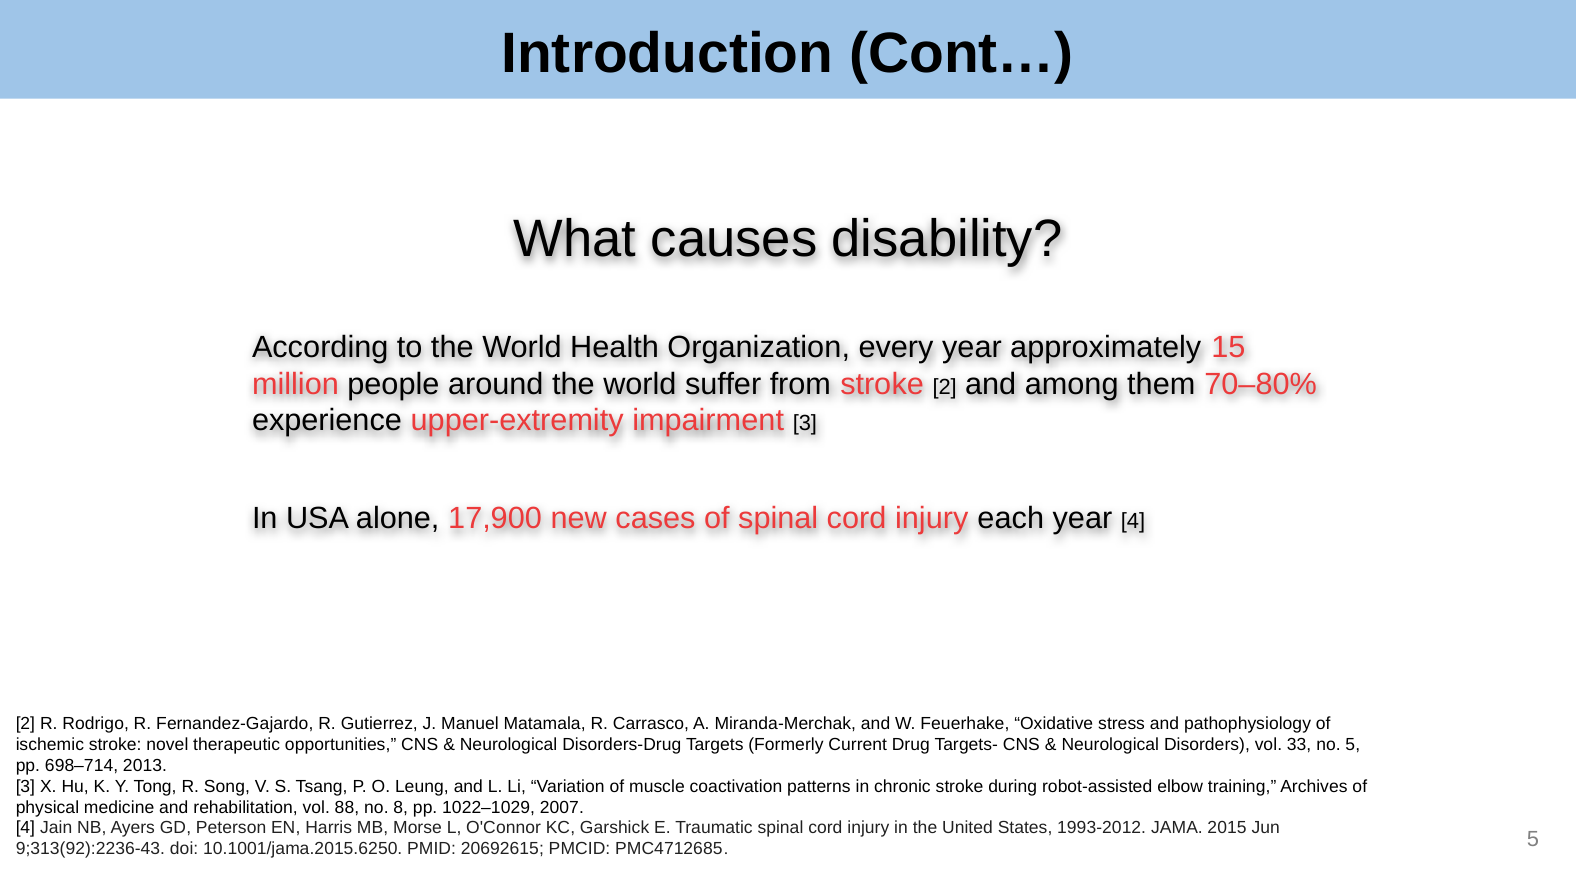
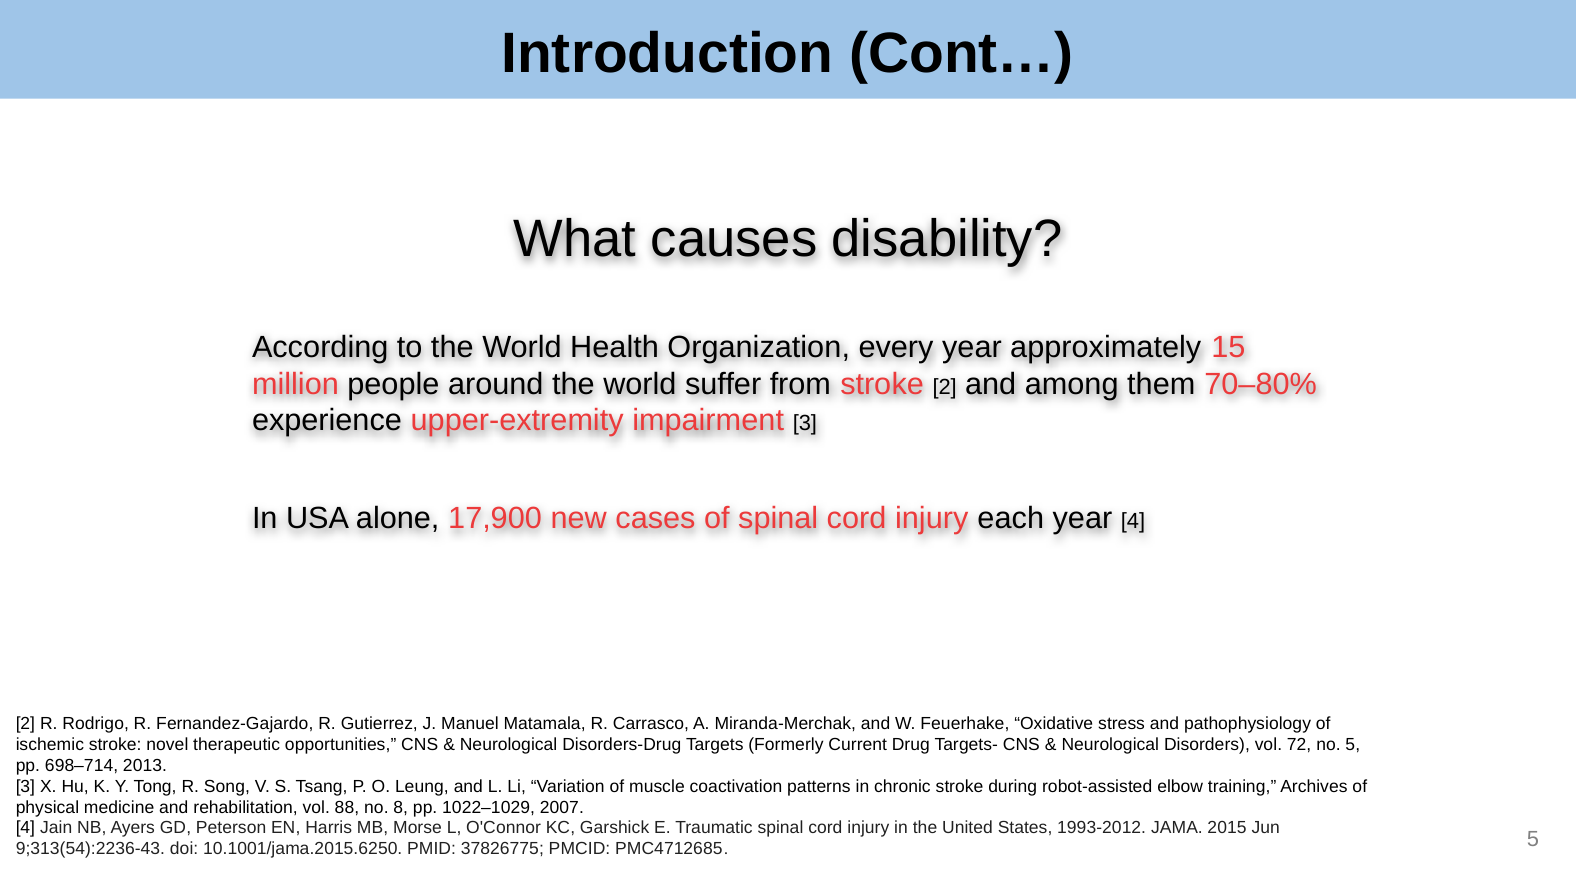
33: 33 -> 72 (1299, 744)
9;313(92):2236-43: 9;313(92):2236-43 -> 9;313(54):2236-43 (90, 849)
20692615: 20692615 -> 37826775 (502, 849)
